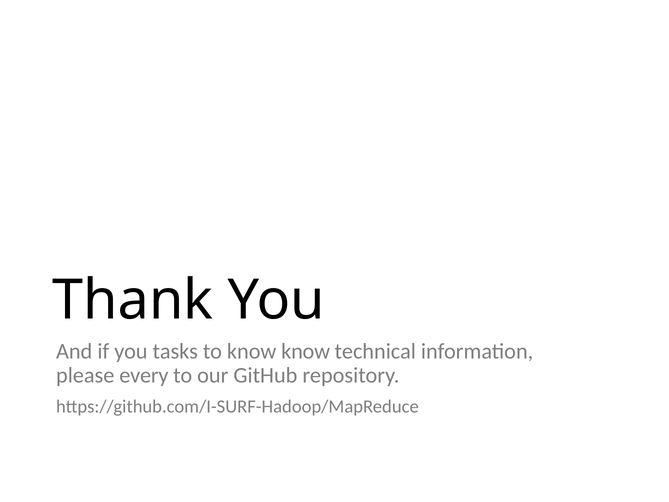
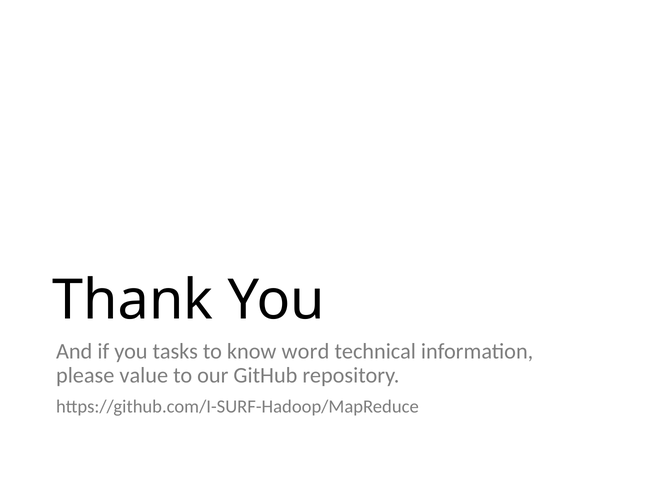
know know: know -> word (305, 351)
every: every -> value (144, 375)
